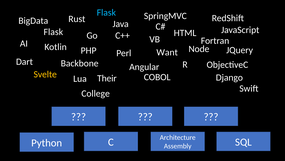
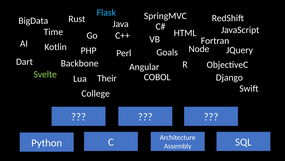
Flask: Flask -> Time (53, 32)
Want: Want -> Goals (167, 52)
Svelte colour: yellow -> light green (45, 74)
